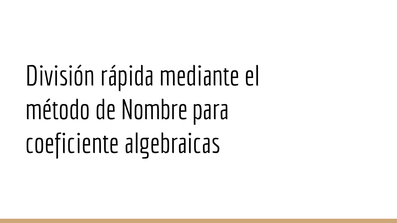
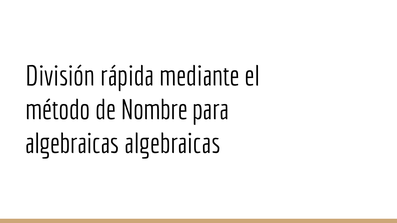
coeficiente: coeficiente -> algebraicas (72, 144)
